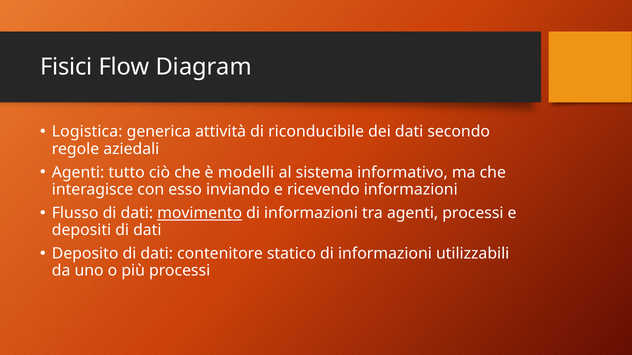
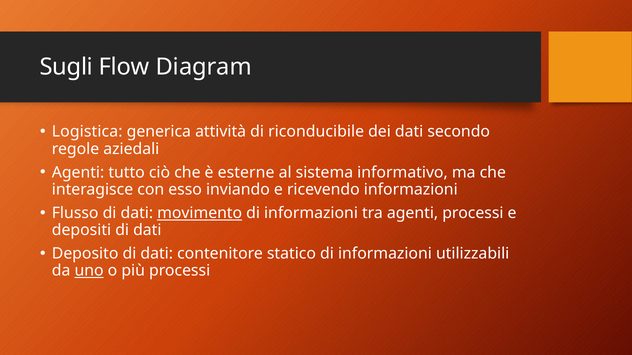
Fisici: Fisici -> Sugli (66, 67)
modelli: modelli -> esterne (246, 173)
uno underline: none -> present (89, 271)
